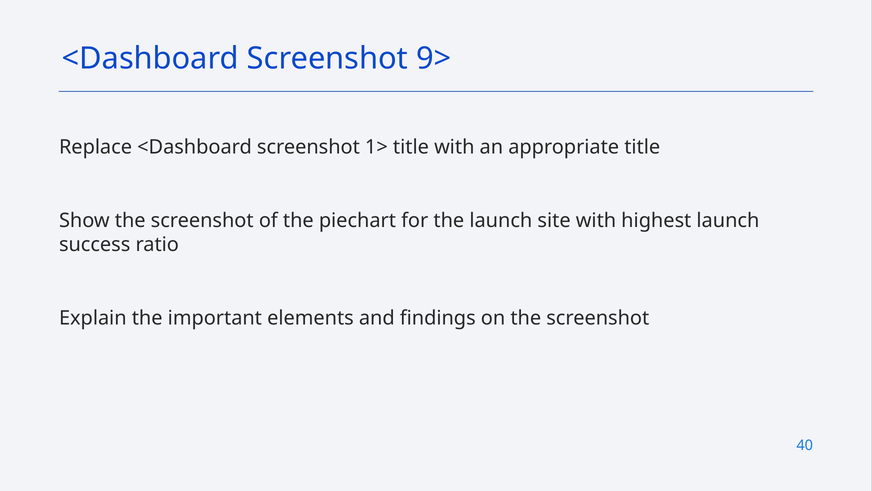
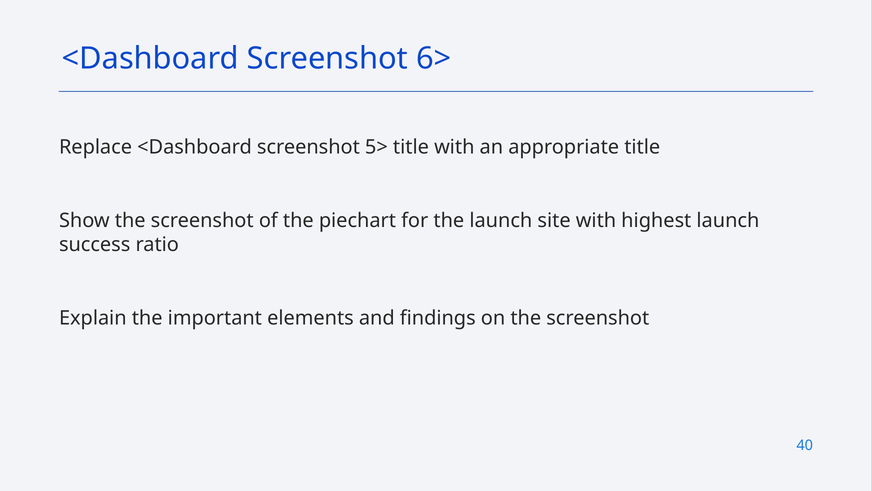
9>: 9> -> 6> (434, 58)
1>: 1> -> 5> (376, 147)
